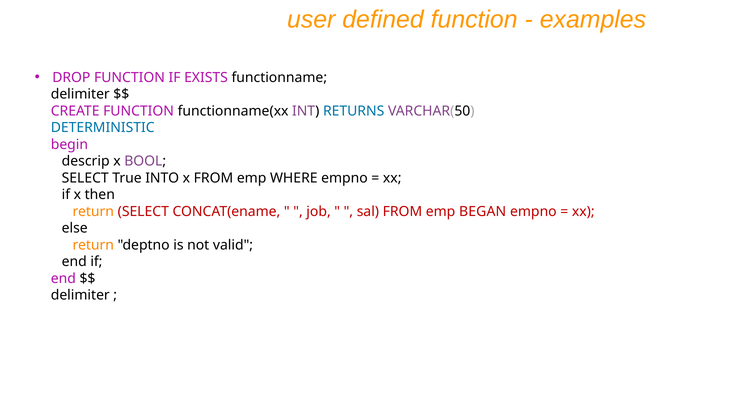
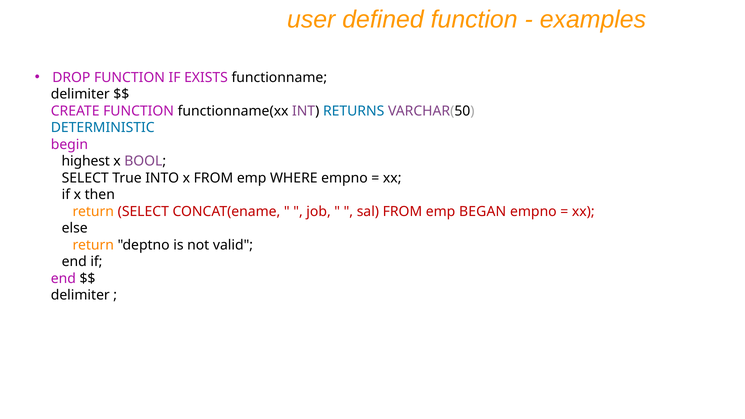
descrip: descrip -> highest (86, 161)
